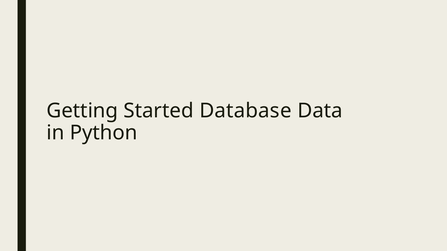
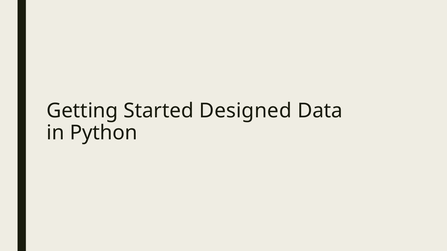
Database: Database -> Designed (245, 111)
